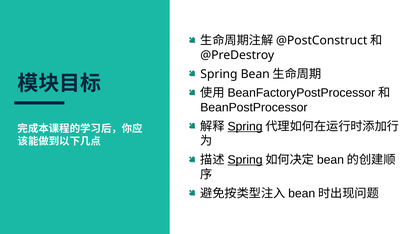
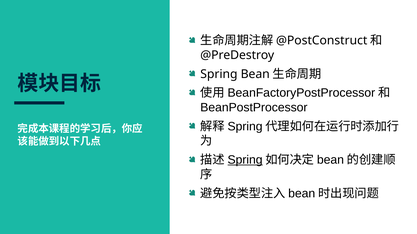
Spring underline: present -> none (245, 127)
